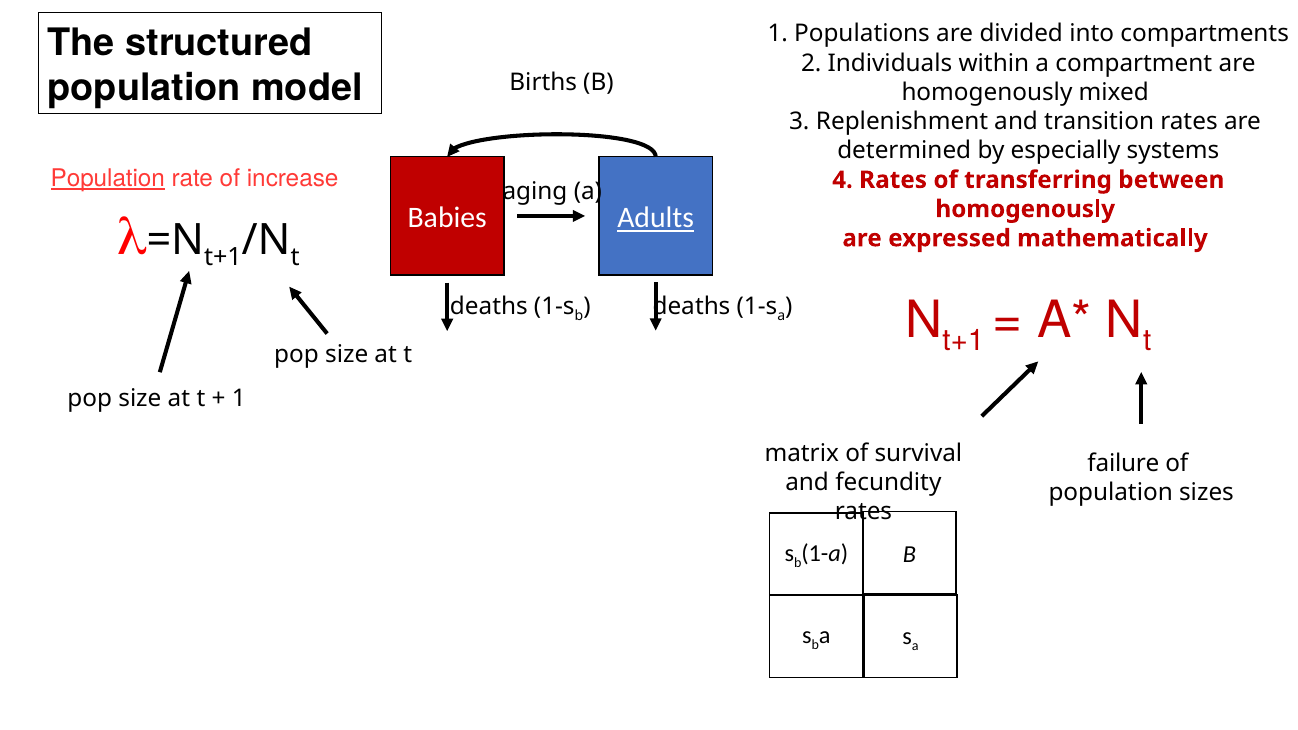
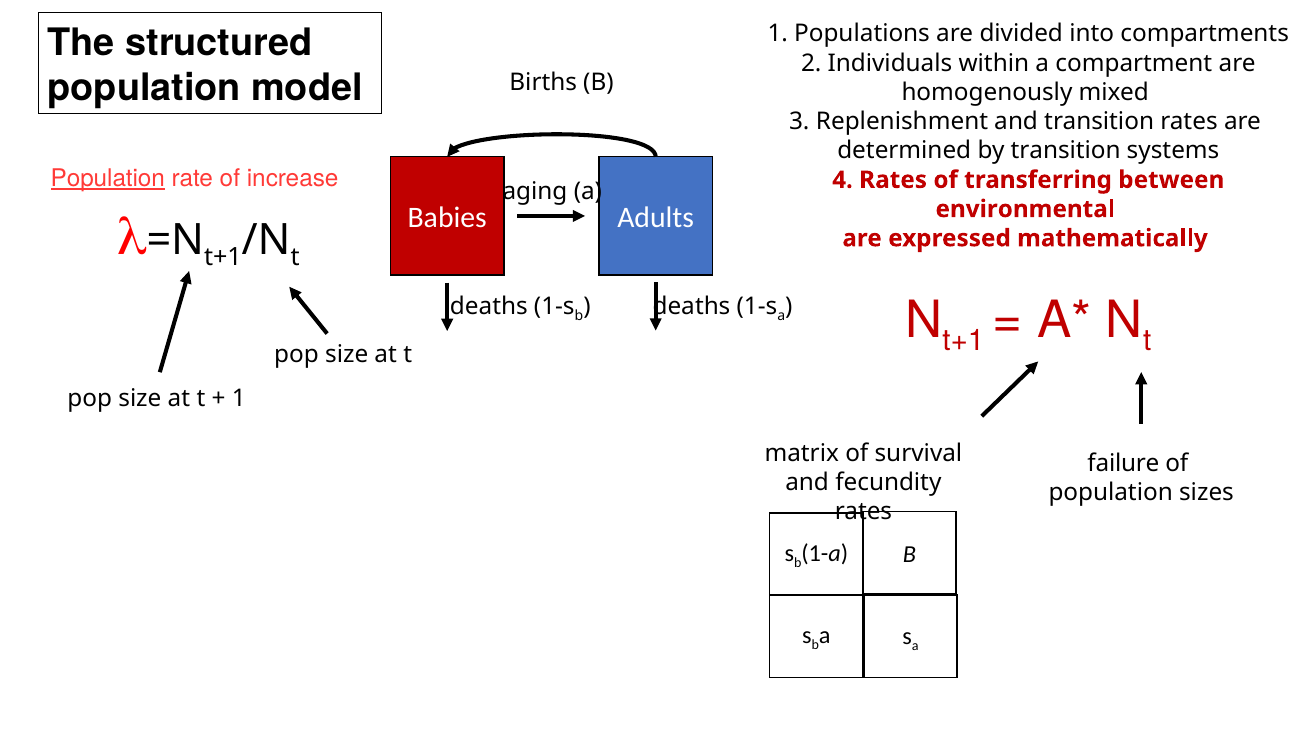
by especially: especially -> transition (1066, 151)
homogenously: homogenously -> environmental (1025, 209)
Adults underline: present -> none (656, 218)
